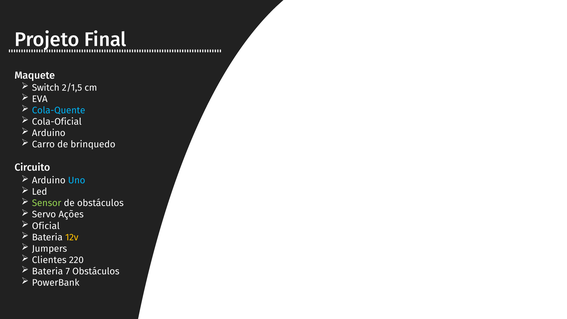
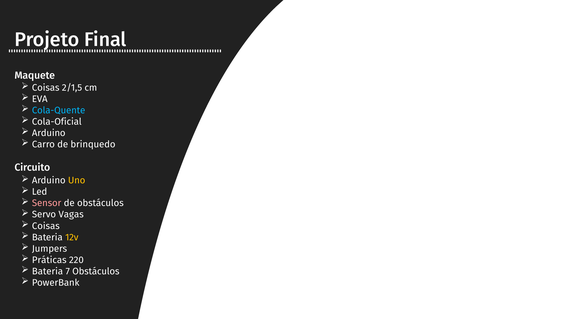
Switch: Switch -> Coisas (46, 88)
Uno colour: light blue -> yellow (77, 180)
Sensor colour: light green -> pink (47, 203)
Ações: Ações -> Vagas (71, 215)
Oficial: Oficial -> Coisas (46, 226)
Clientes: Clientes -> Práticas (49, 260)
